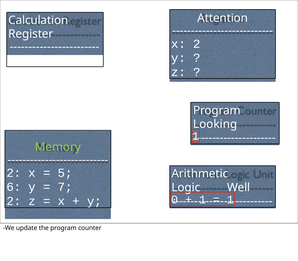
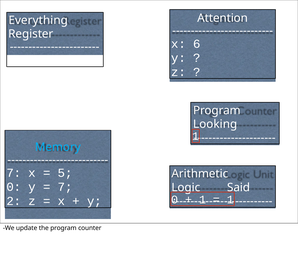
Calculation: Calculation -> Everything (38, 20)
x 2: 2 -> 6 (197, 44)
Memory colour: light green -> light blue (58, 147)
2: 2 -> 7 (14, 173)
6: 6 -> 0 (14, 187)
Well: Well -> Said (239, 188)
